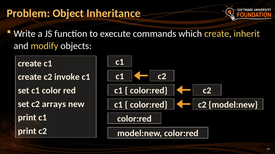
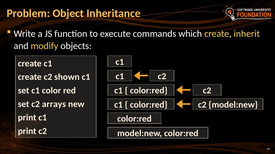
invoke: invoke -> shown (67, 77)
